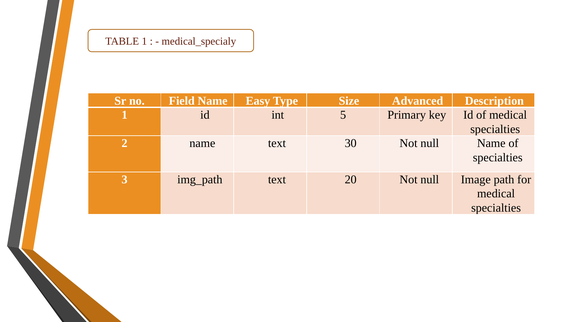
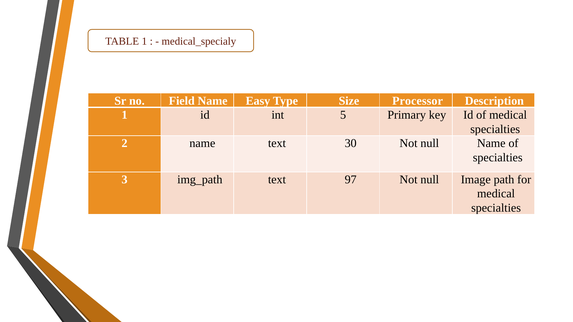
Advanced: Advanced -> Processor (418, 101)
20: 20 -> 97 (351, 180)
